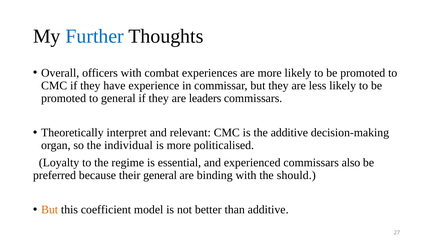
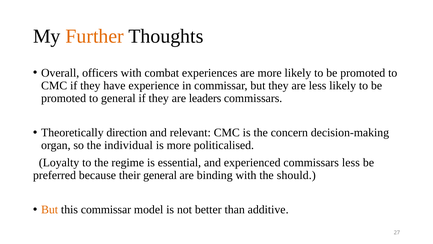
Further colour: blue -> orange (95, 36)
interpret: interpret -> direction (127, 132)
the additive: additive -> concern (289, 132)
commissars also: also -> less (351, 162)
this coefficient: coefficient -> commissar (106, 209)
